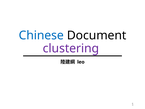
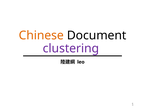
Chinese colour: blue -> orange (41, 35)
